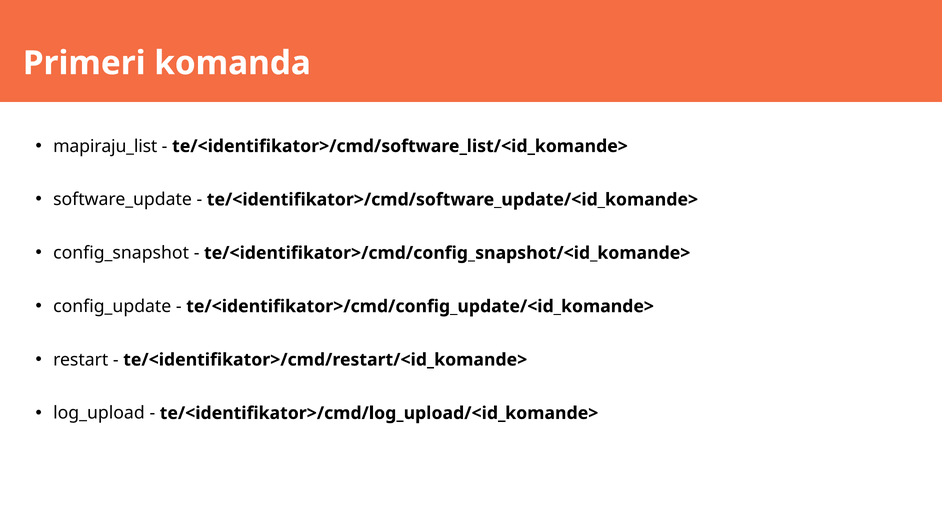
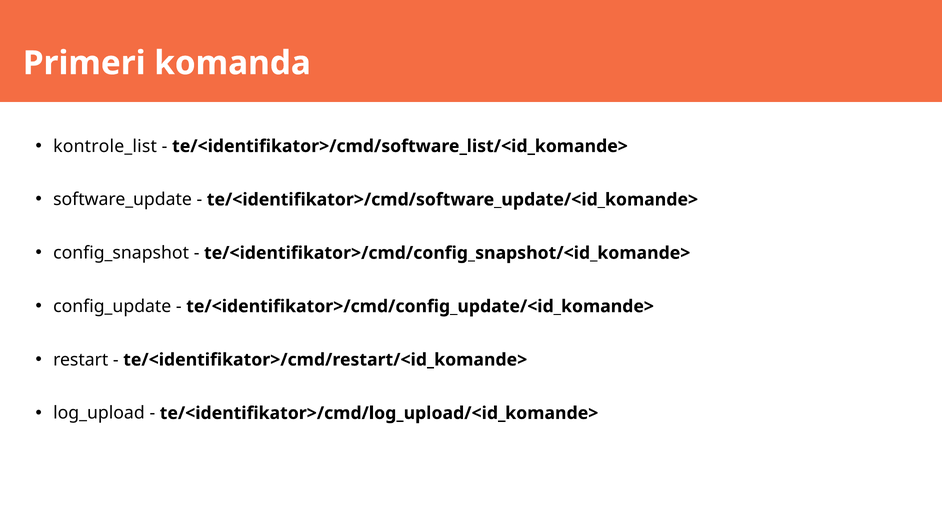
mapiraju_list: mapiraju_list -> kontrole_list (105, 146)
